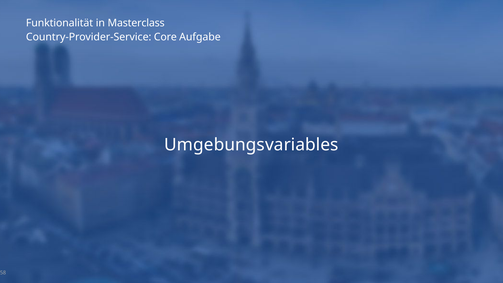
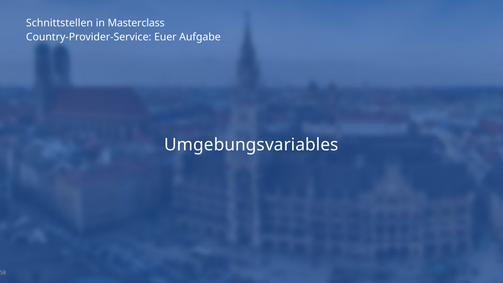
Funktionalität: Funktionalität -> Schnittstellen (59, 23)
Core: Core -> Euer (165, 37)
